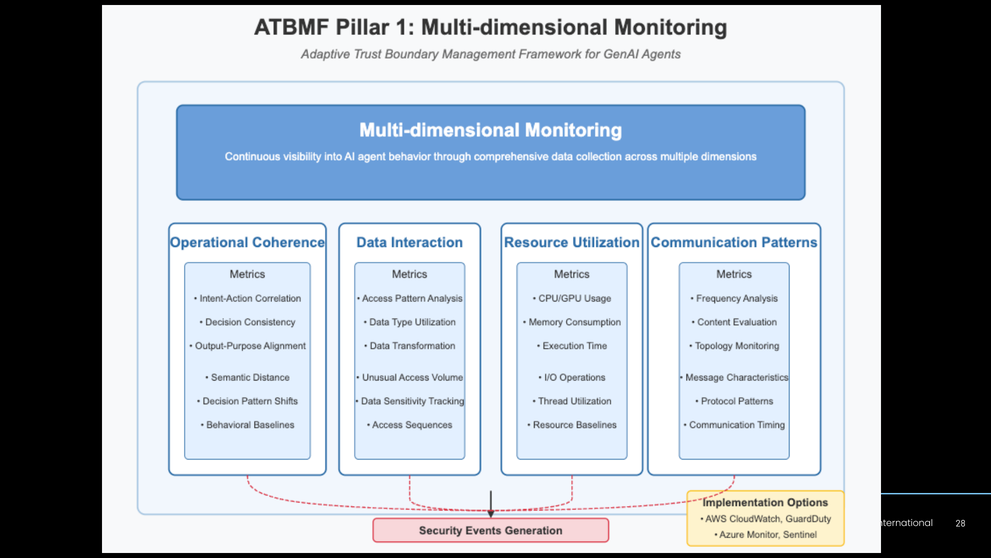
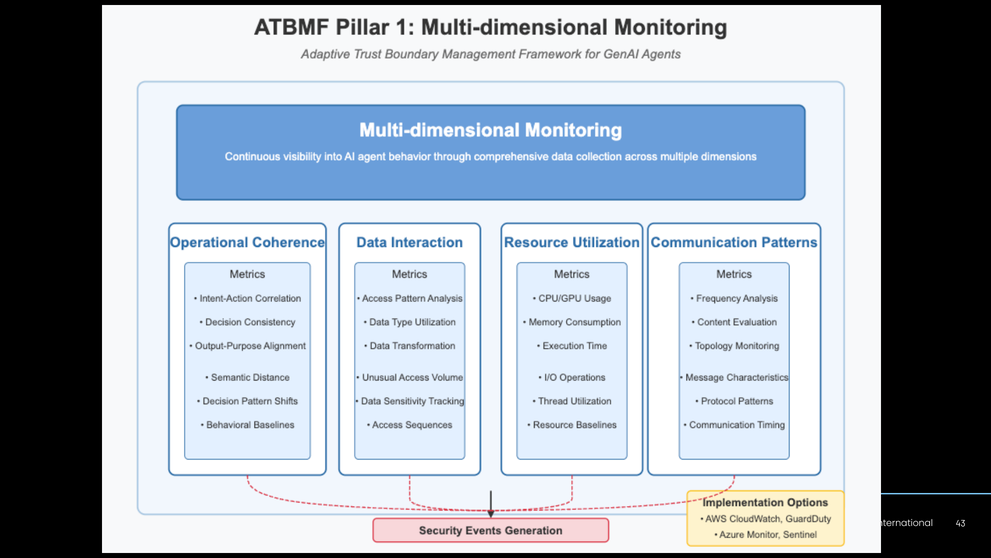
28: 28 -> 43 (961, 523)
